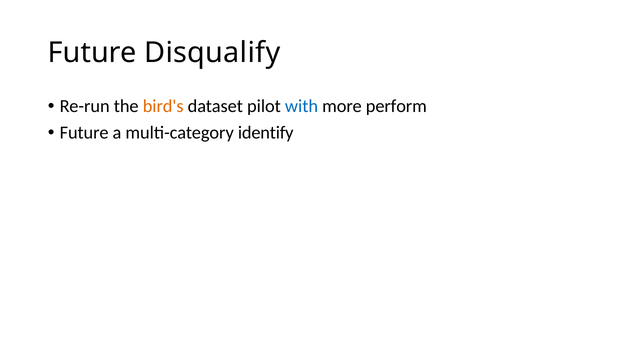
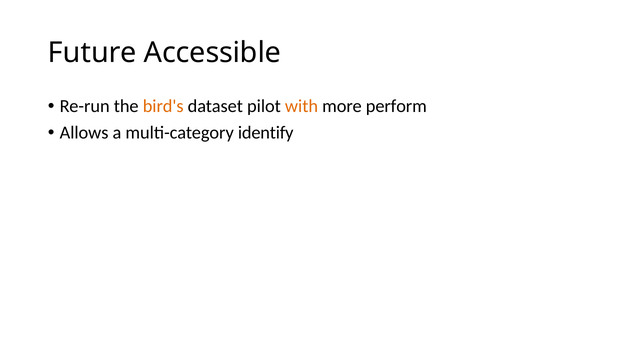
Disqualify: Disqualify -> Accessible (213, 53)
with colour: blue -> orange (302, 106)
Future: Future -> Allows (84, 133)
